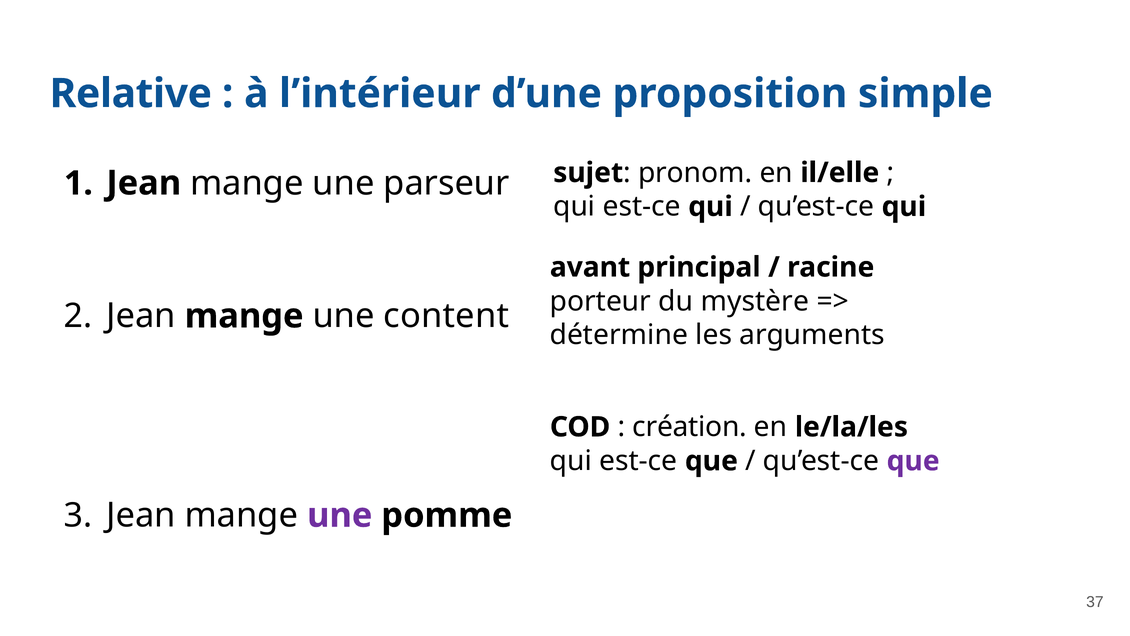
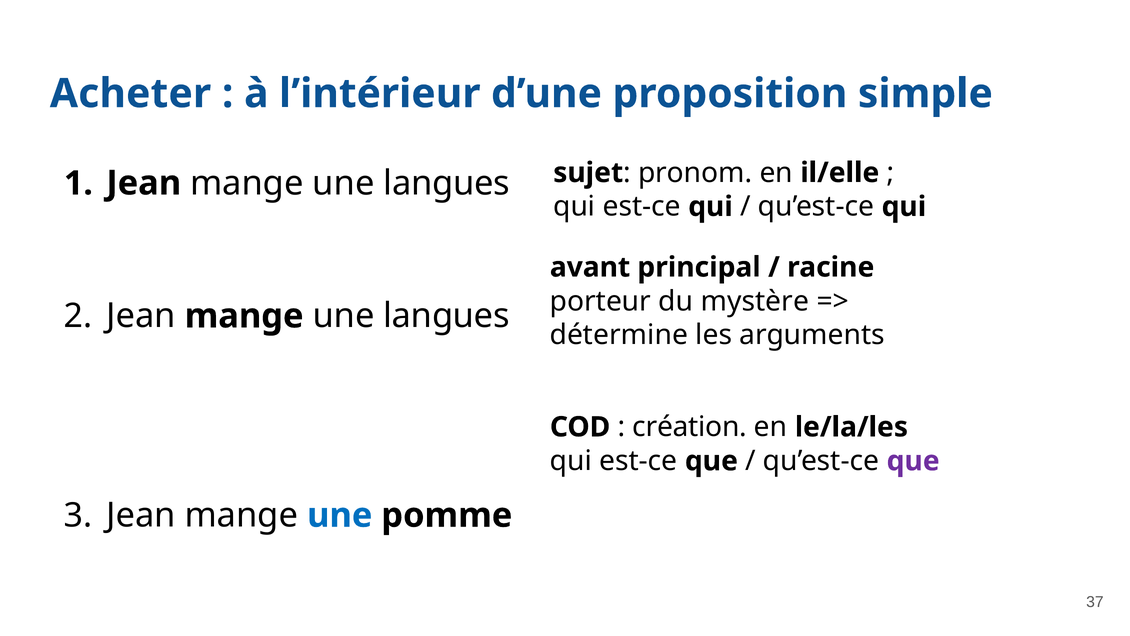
Relative: Relative -> Acheter (130, 94)
parseur: parseur -> langues (447, 183)
content: content -> langues (446, 316)
une colour: purple -> blue (340, 515)
